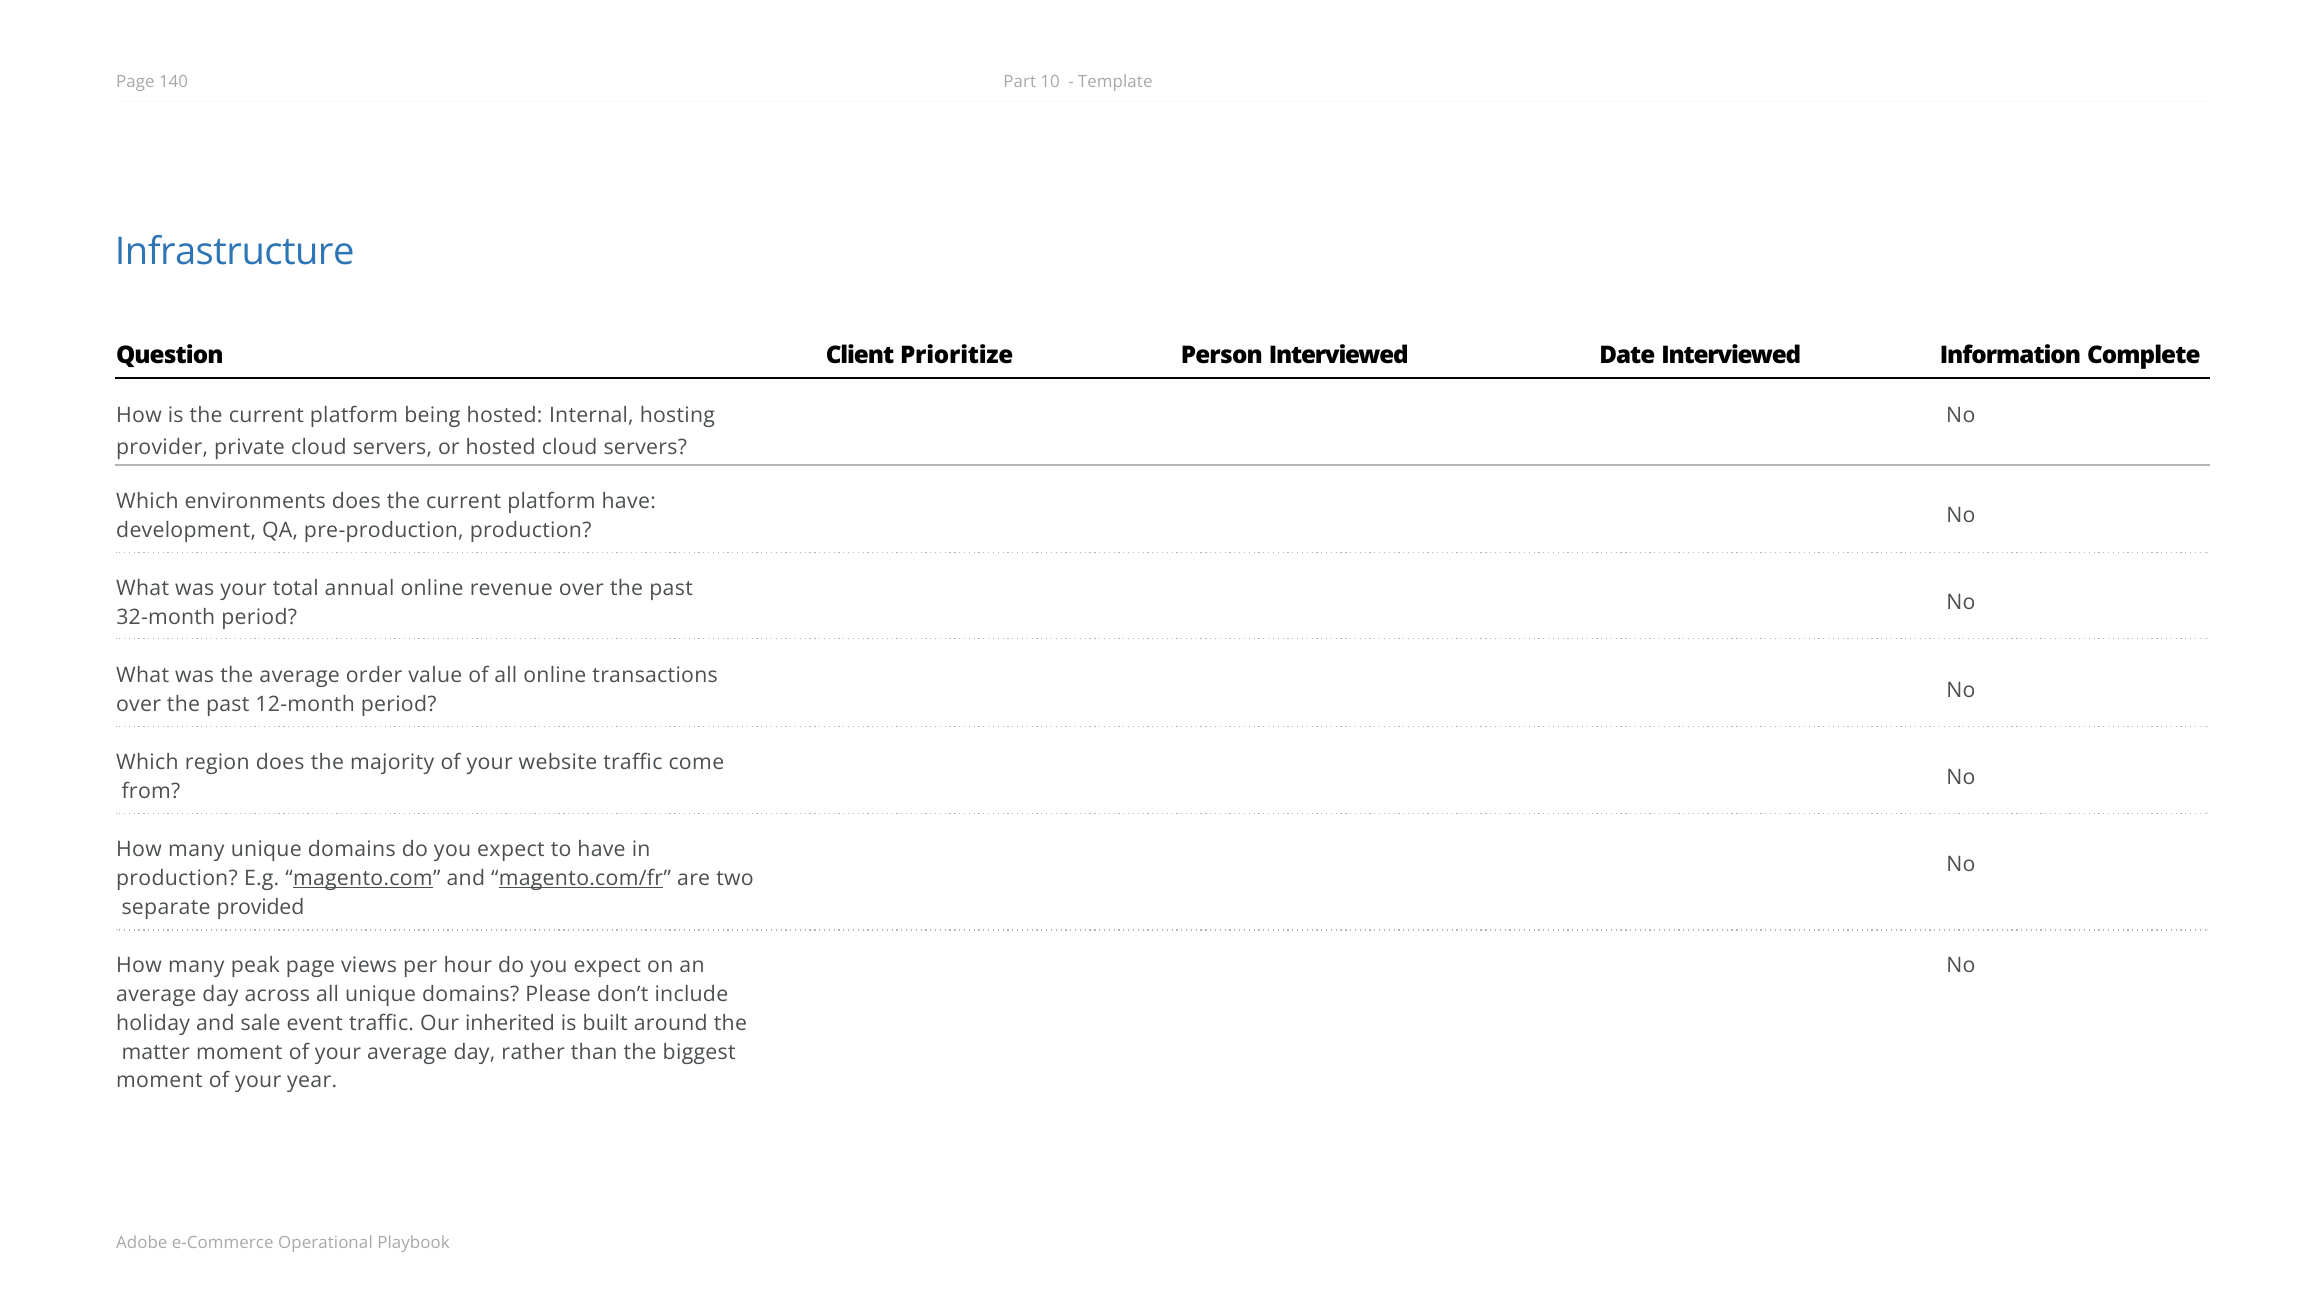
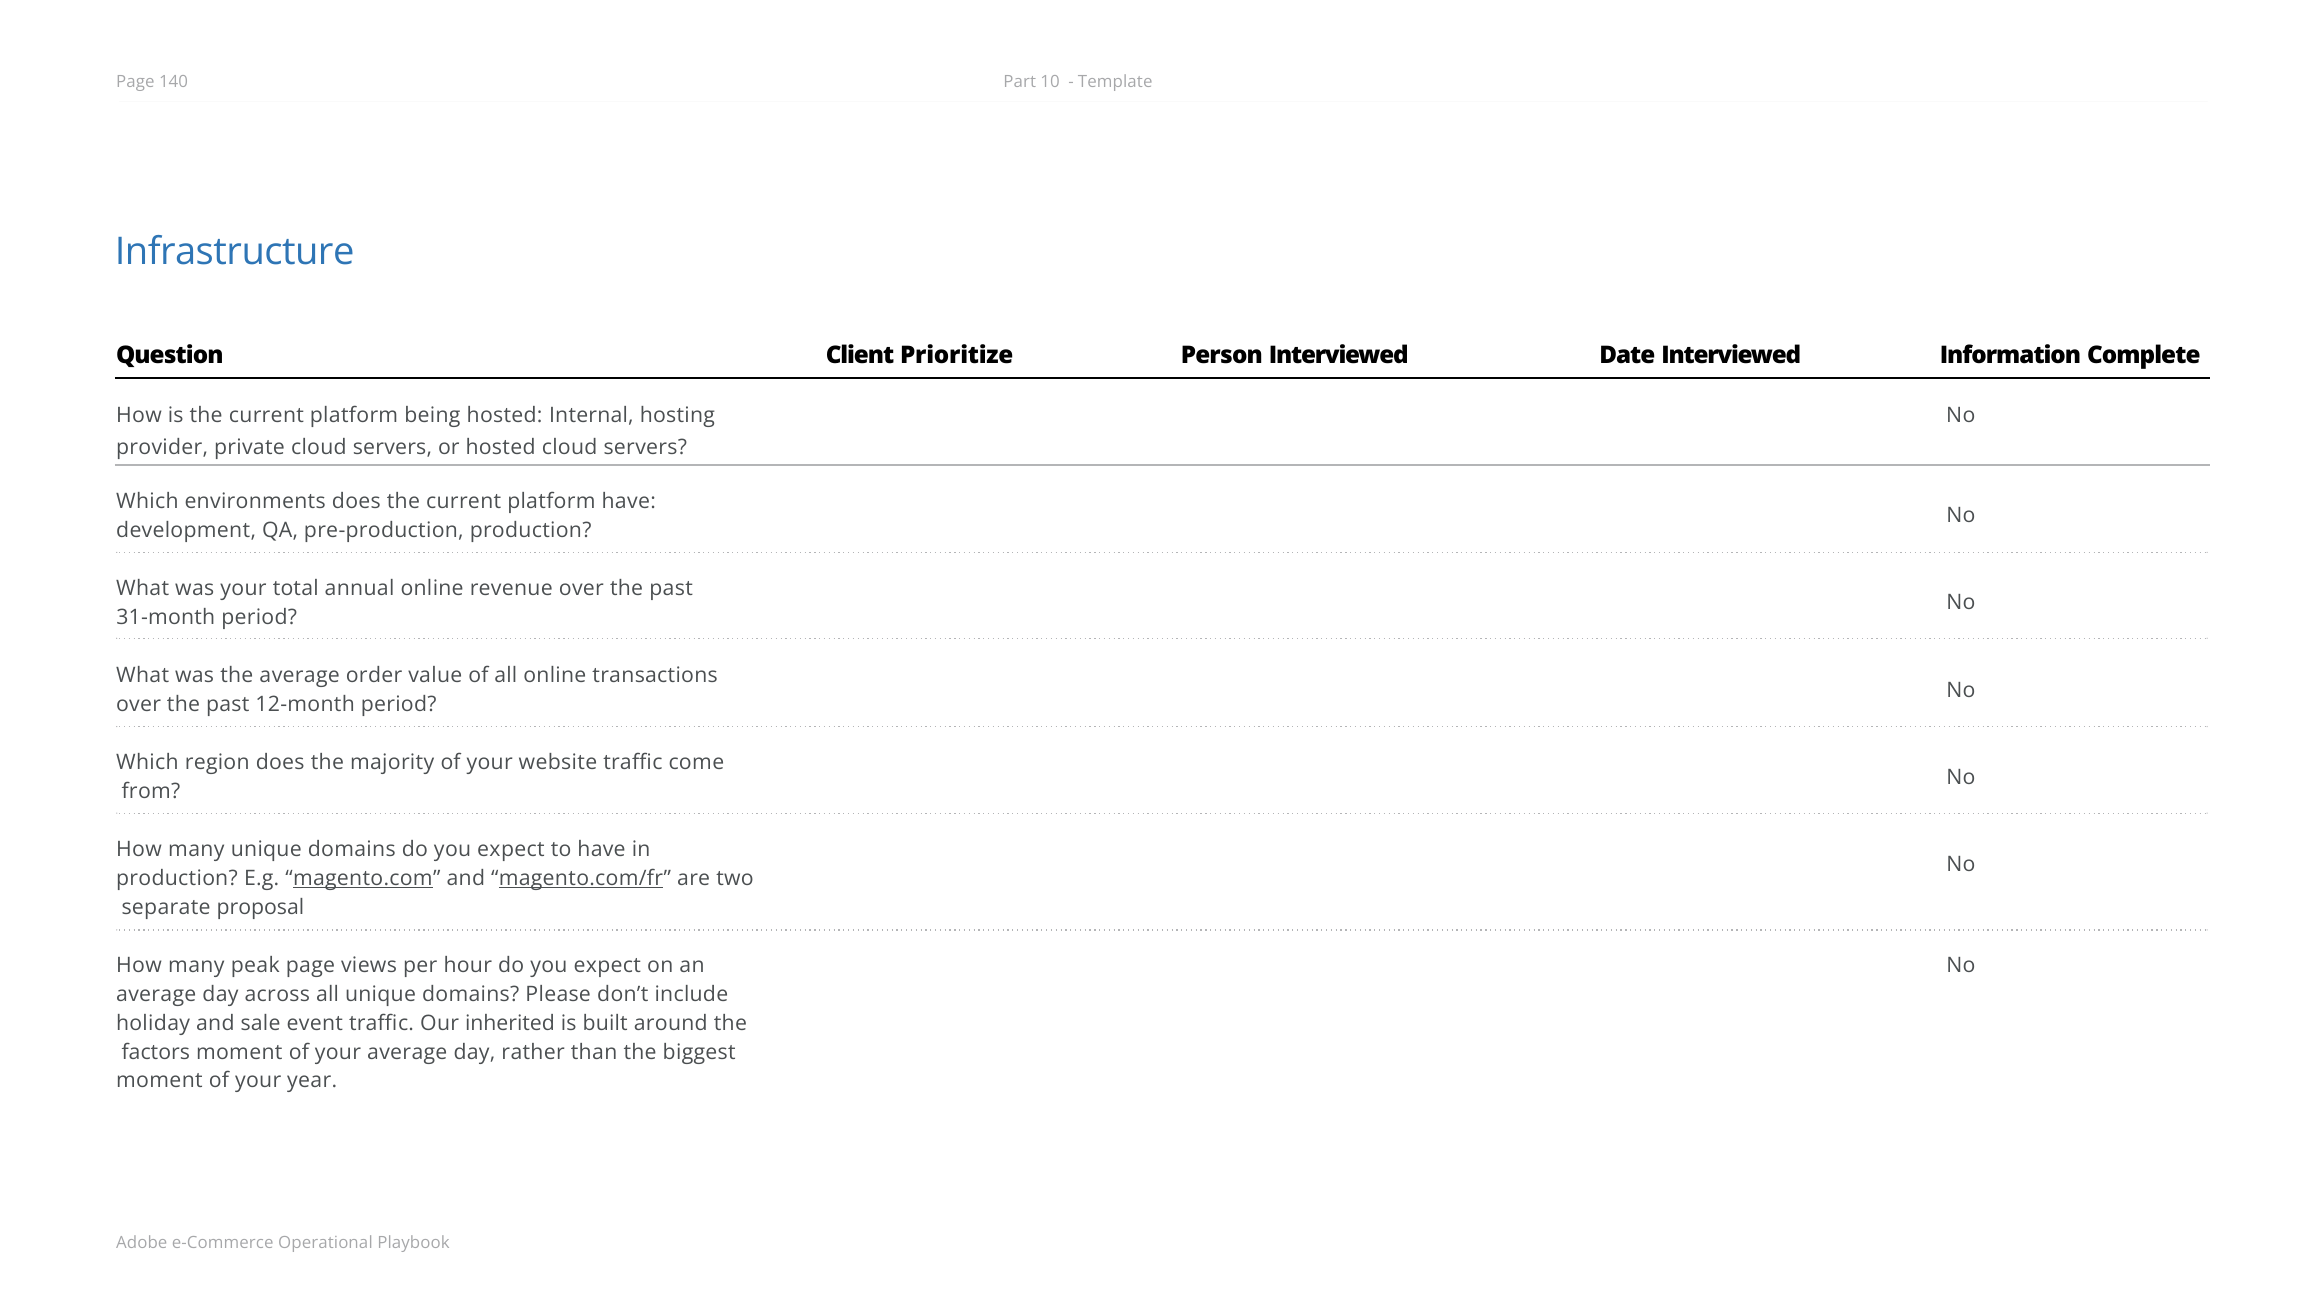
32-month: 32-month -> 31-month (166, 618)
provided: provided -> proposal (260, 907)
matter: matter -> factors (156, 1052)
